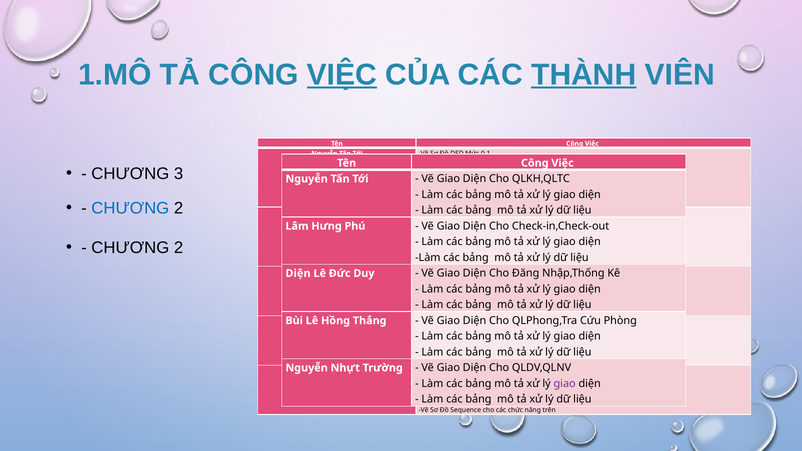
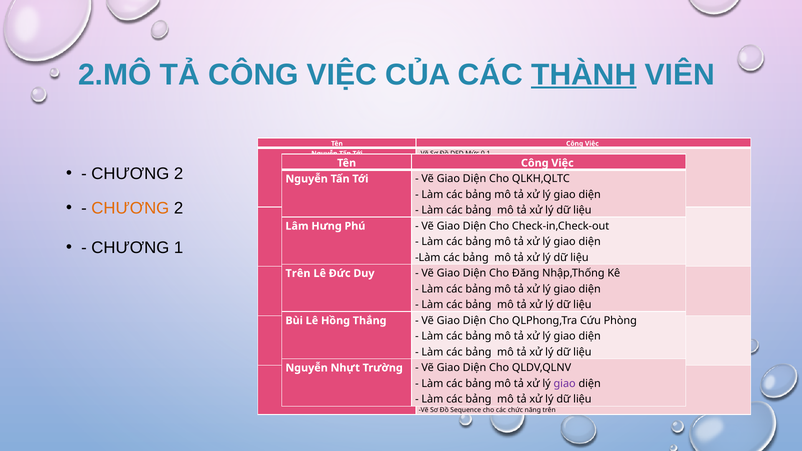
1.MÔ: 1.MÔ -> 2.MÔ (115, 75)
VIỆC underline: present -> none (342, 75)
3: 3 -> 2 (179, 174)
CHƯƠNG colour: blue -> orange (130, 208)
2: 2 -> 1 (179, 248)
Diện: Diện -> Trên (298, 273)
